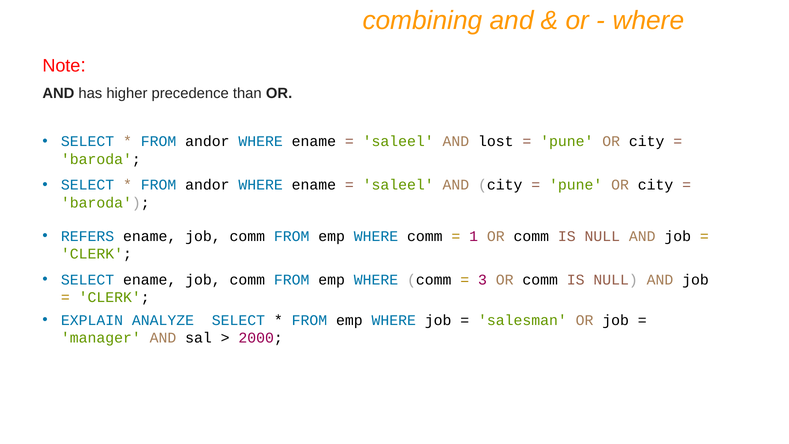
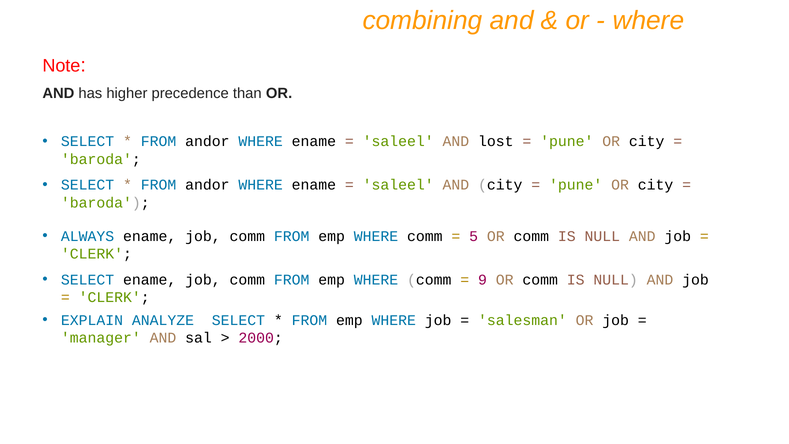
REFERS: REFERS -> ALWAYS (88, 236)
1: 1 -> 5 (474, 236)
3: 3 -> 9 (483, 280)
